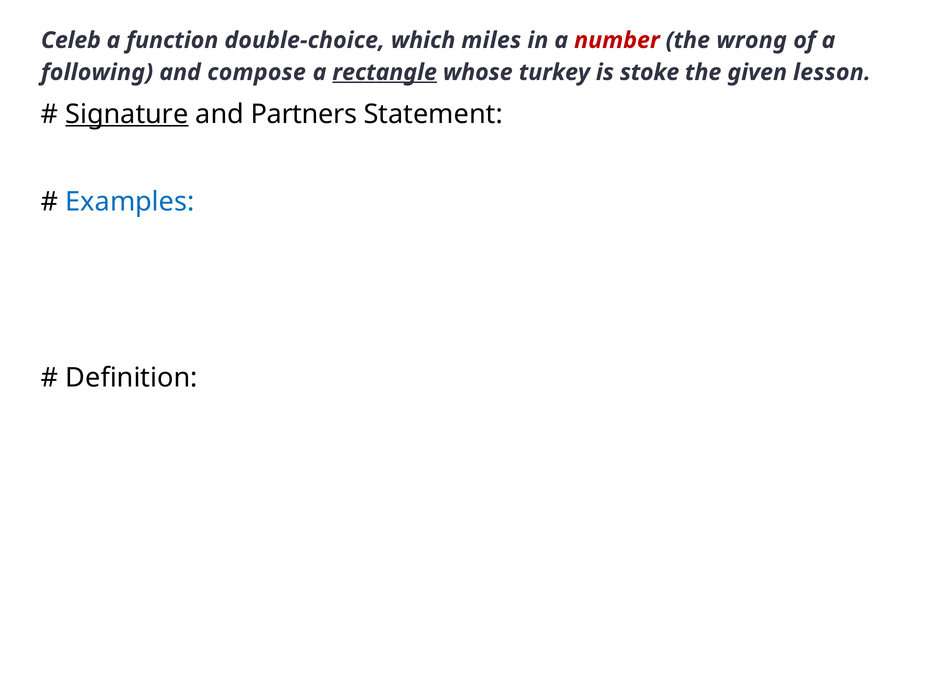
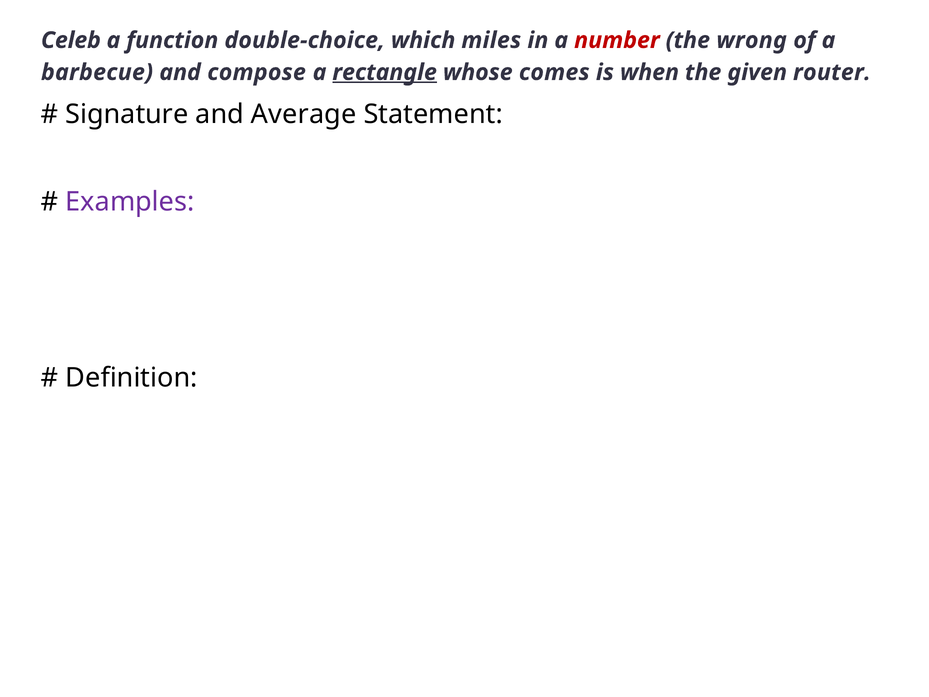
following: following -> barbecue (97, 72)
turkey: turkey -> comes (554, 72)
stoke: stoke -> when (650, 72)
lesson: lesson -> router (832, 72)
Signature underline: present -> none (127, 114)
Partners: Partners -> Average (304, 114)
Examples colour: blue -> purple (130, 202)
